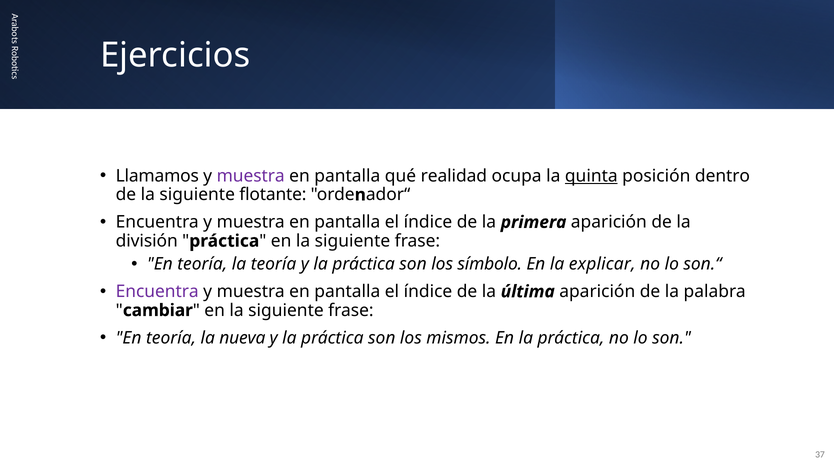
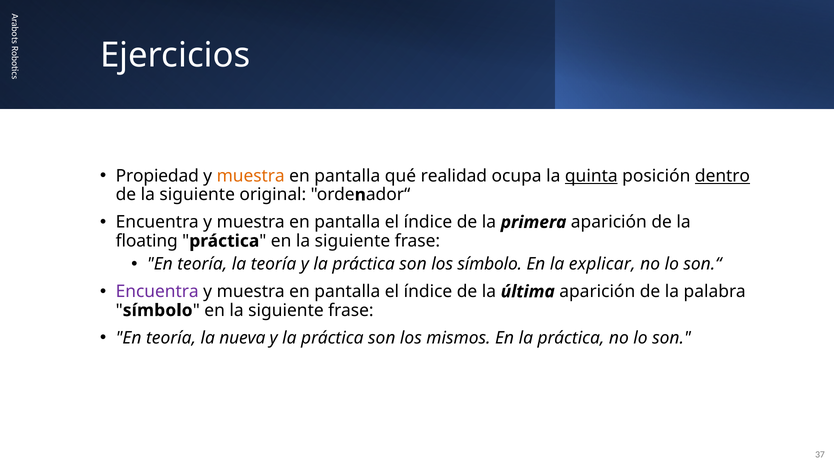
Llamamos: Llamamos -> Propiedad (157, 176)
muestra colour: purple -> orange (251, 176)
dentro underline: none -> present (722, 176)
flotante: flotante -> original (273, 195)
división: división -> floating (147, 241)
cambiar: cambiar -> símbolo (158, 310)
